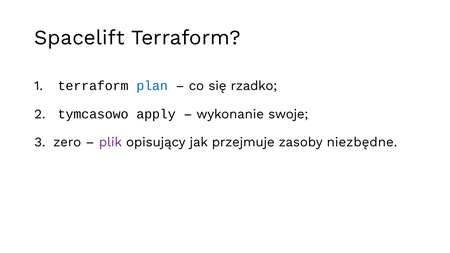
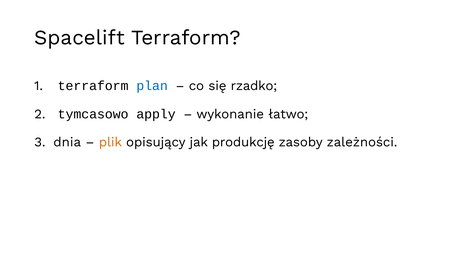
swoje: swoje -> łatwo (288, 114)
zero: zero -> dnia (67, 142)
plik colour: purple -> orange (110, 142)
przejmuje: przejmuje -> produkcję (243, 142)
niezbędne: niezbędne -> zależności (362, 142)
